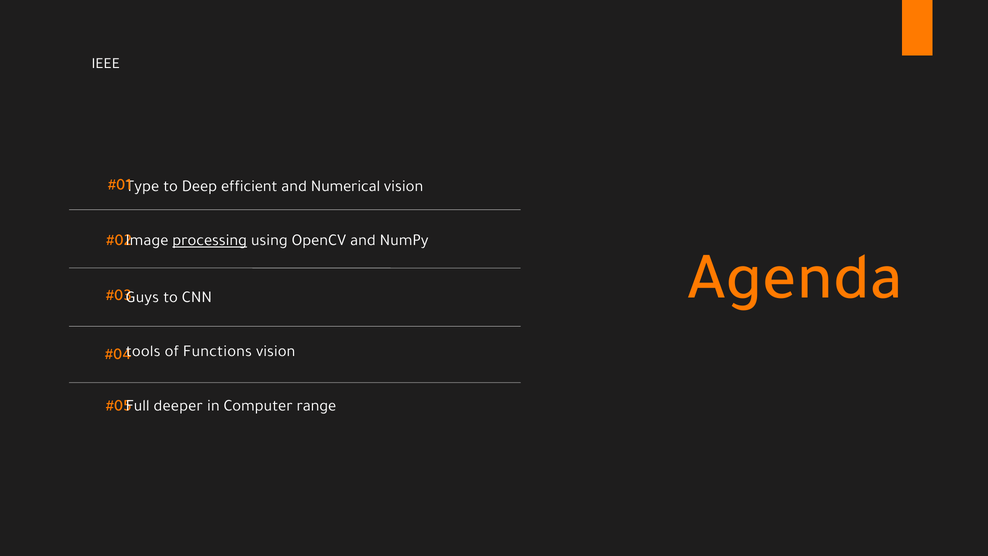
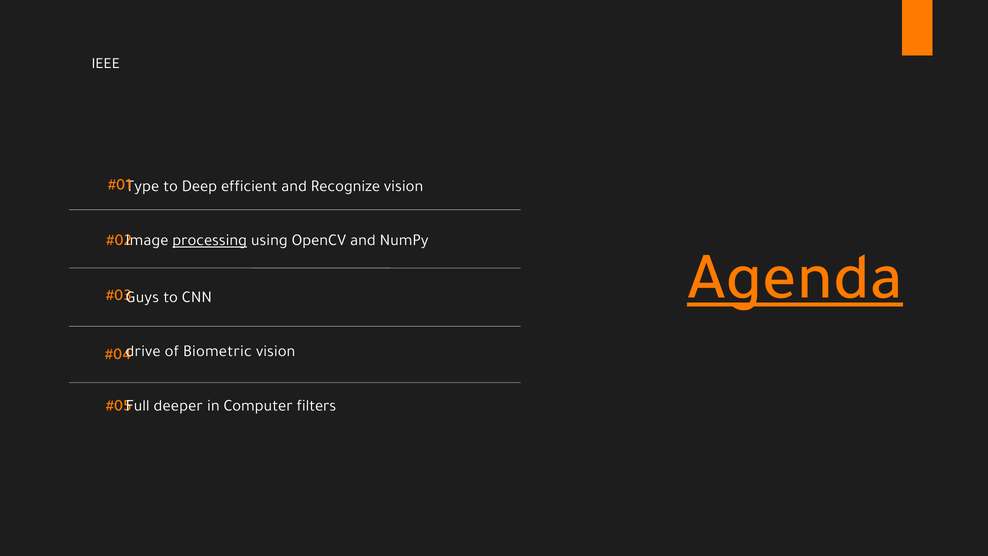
Numerical: Numerical -> Recognize (345, 186)
Agenda underline: none -> present (795, 275)
tools: tools -> drive (143, 350)
Functions: Functions -> Biometric (217, 350)
range: range -> filters (316, 405)
